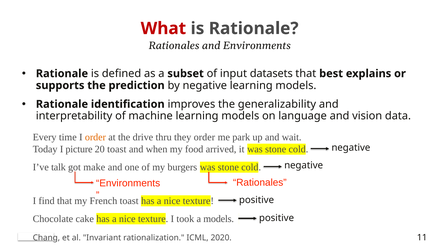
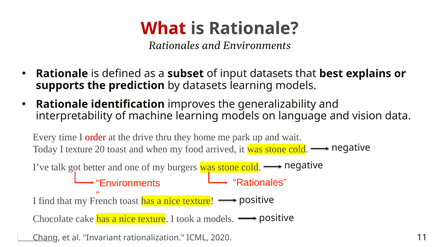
by negative: negative -> datasets (205, 85)
order colour: orange -> red (95, 137)
they order: order -> home (205, 137)
I picture: picture -> texture (79, 149)
make: make -> better (94, 167)
